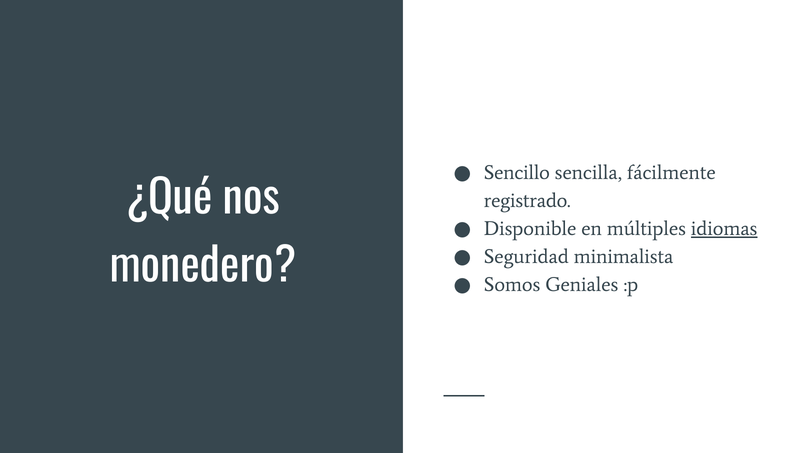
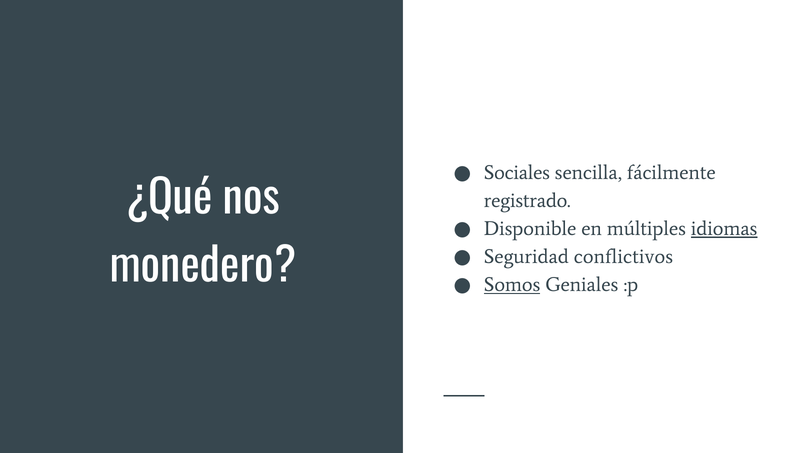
Sencillo: Sencillo -> Sociales (517, 173)
minimalista: minimalista -> conflictivos (623, 257)
Somos underline: none -> present (512, 285)
